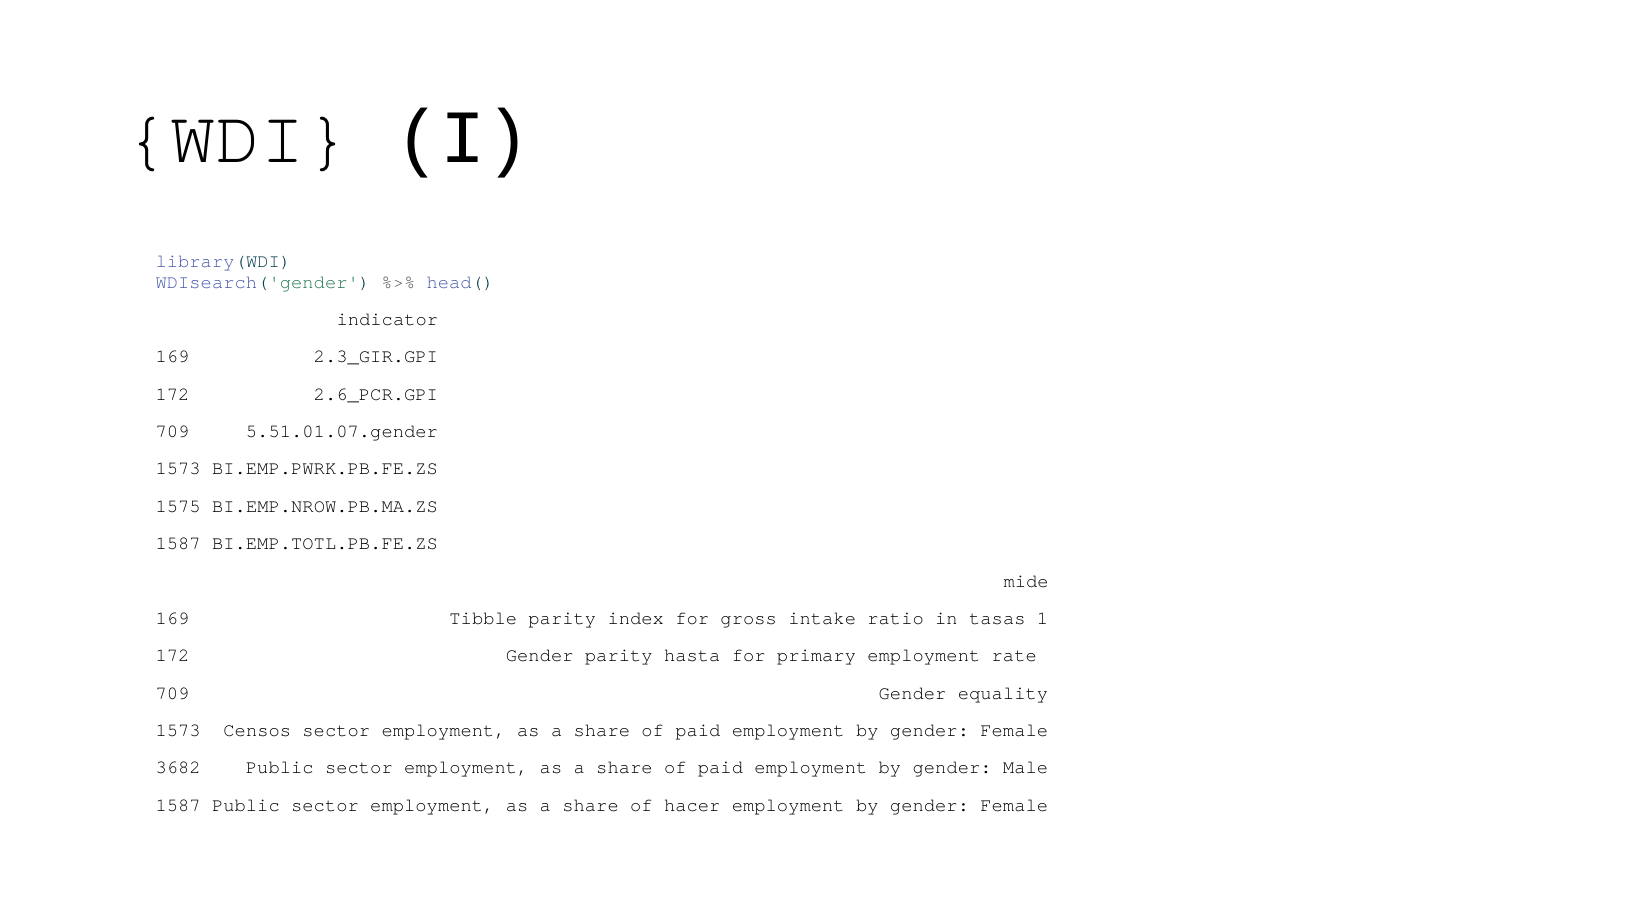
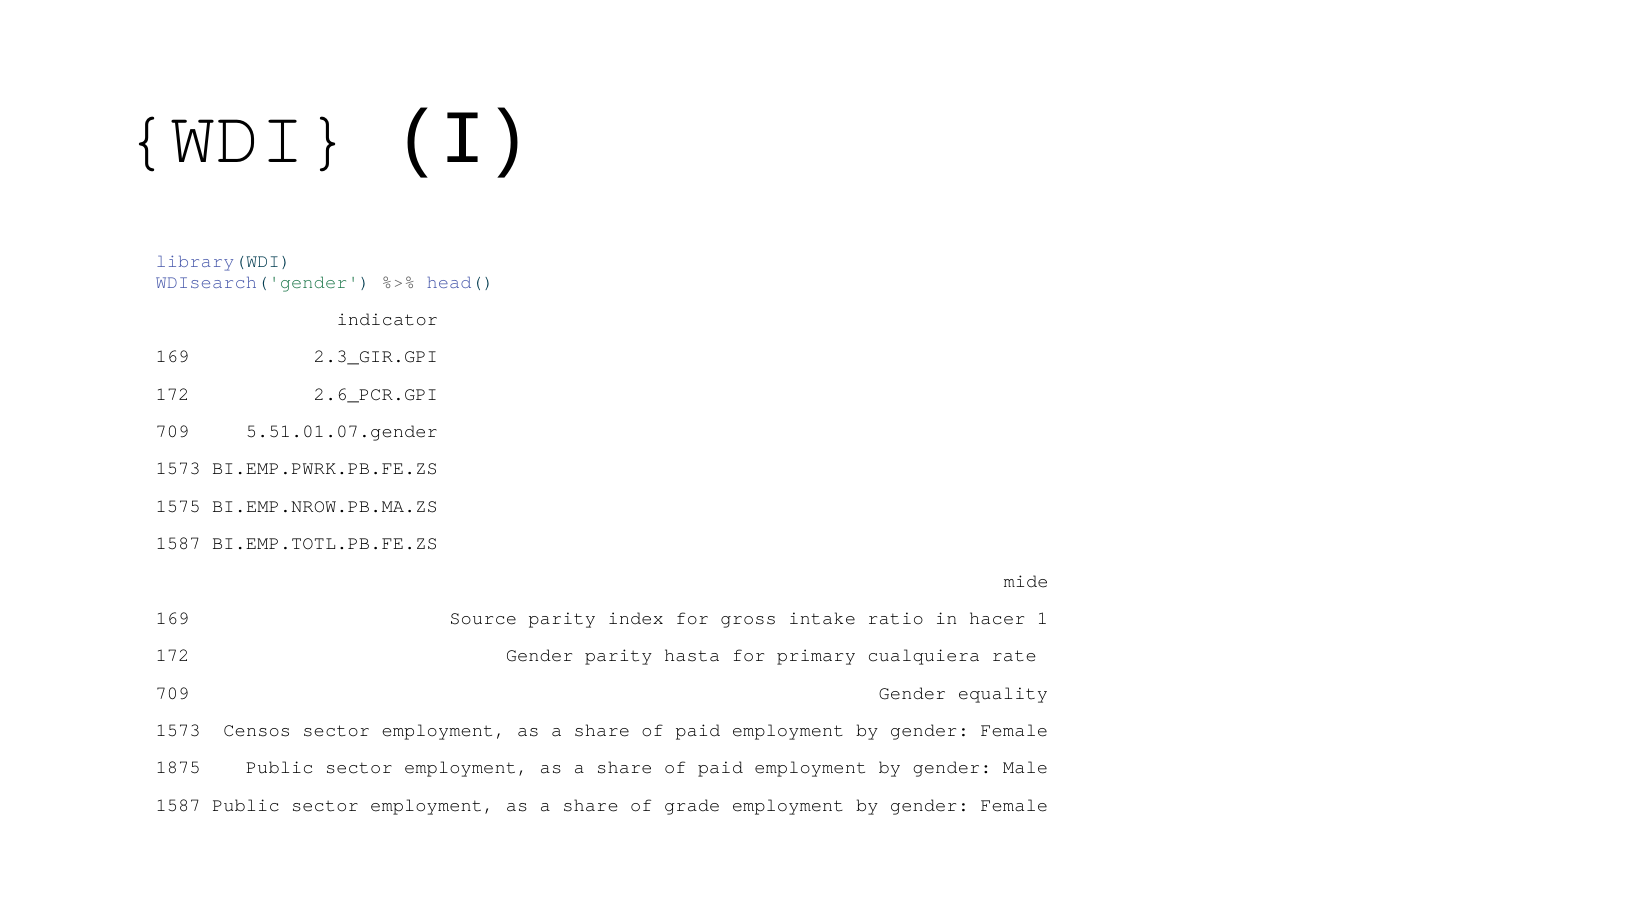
Tibble: Tibble -> Source (483, 618)
tasas: tasas -> hacer (997, 618)
primary employment: employment -> cualquiera (924, 656)
3682: 3682 -> 1875 (178, 768)
hacer: hacer -> grade (692, 805)
